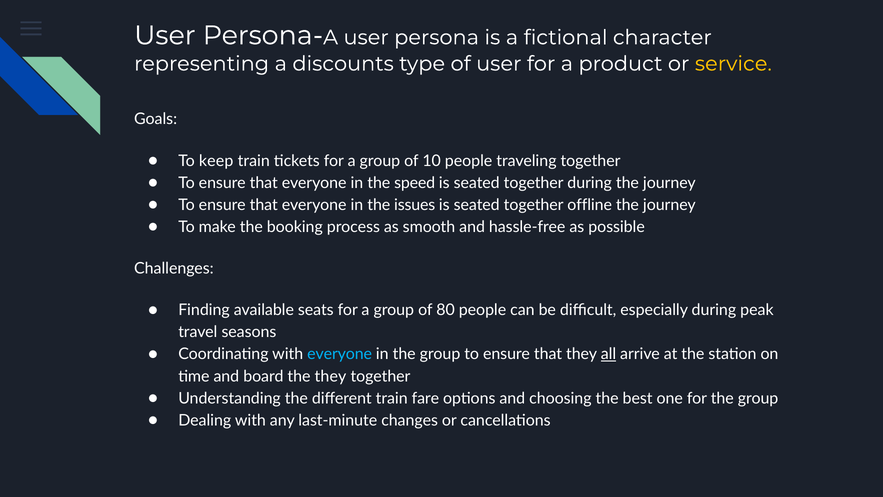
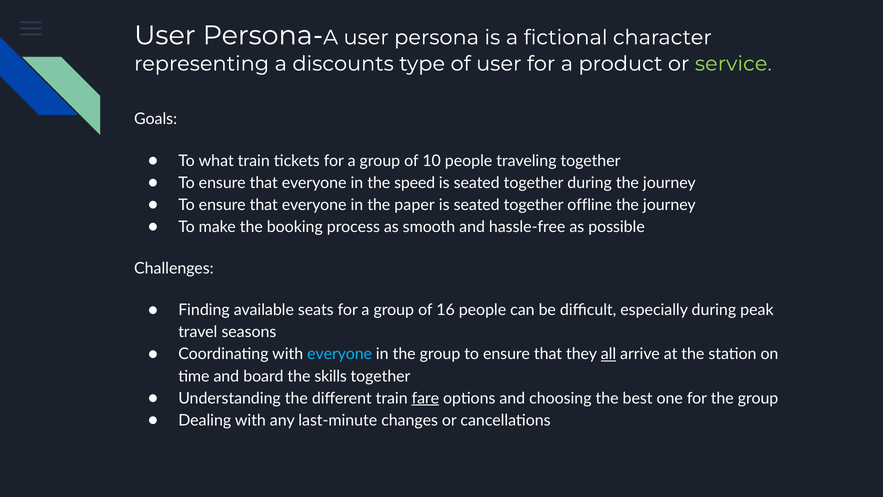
service colour: yellow -> light green (733, 64)
keep: keep -> what (216, 161)
issues: issues -> paper (415, 205)
80: 80 -> 16 (446, 310)
the they: they -> skills (331, 376)
fare underline: none -> present (425, 398)
